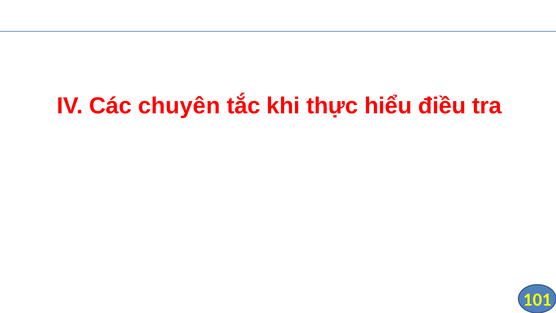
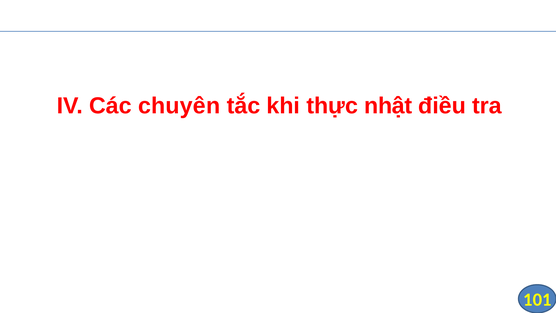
hiểu: hiểu -> nhật (388, 106)
